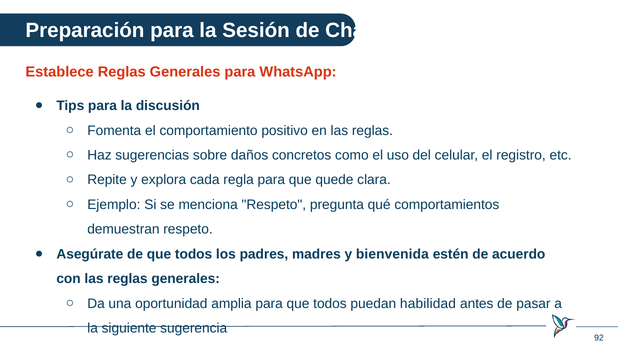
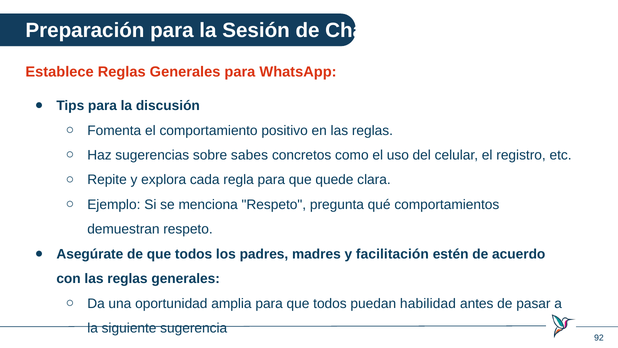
daños: daños -> sabes (250, 155)
bienvenida: bienvenida -> facilitación (392, 254)
